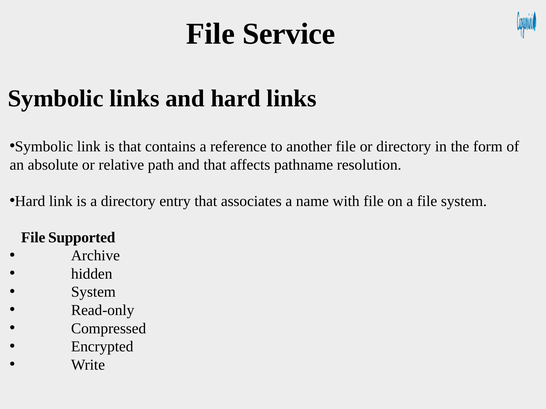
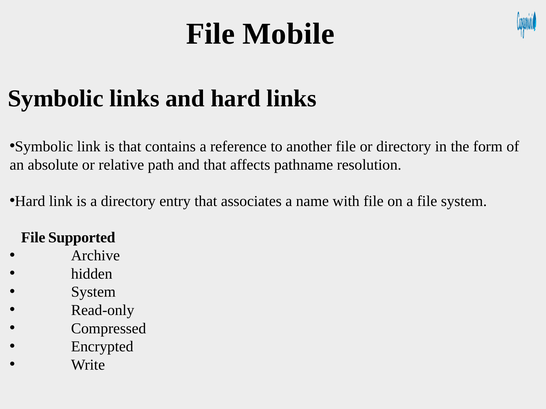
Service: Service -> Mobile (289, 34)
